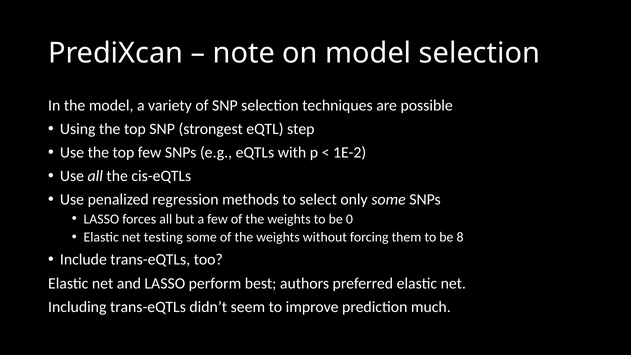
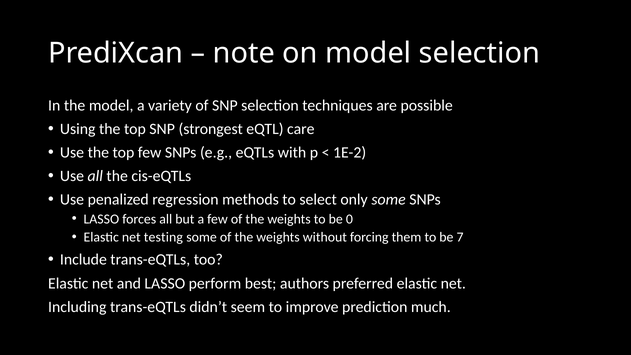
step: step -> care (301, 129)
8: 8 -> 7 (460, 237)
